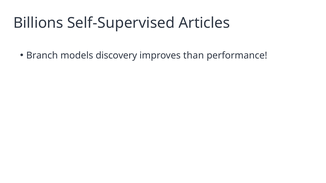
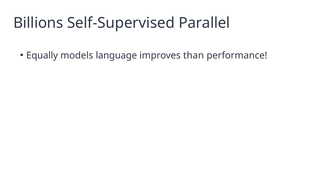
Articles: Articles -> Parallel (204, 23)
Branch: Branch -> Equally (42, 56)
discovery: discovery -> language (116, 56)
